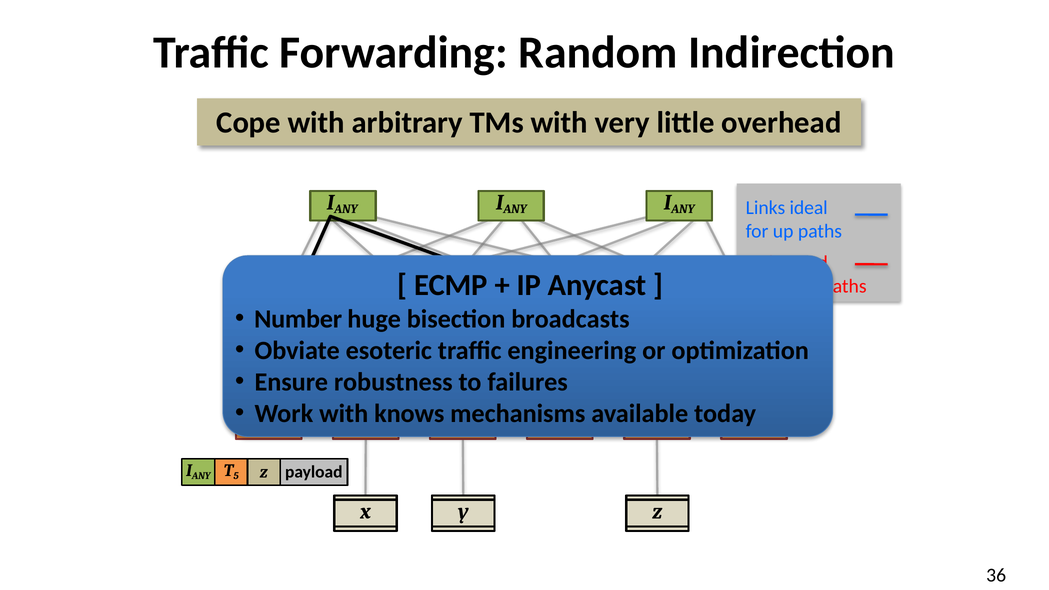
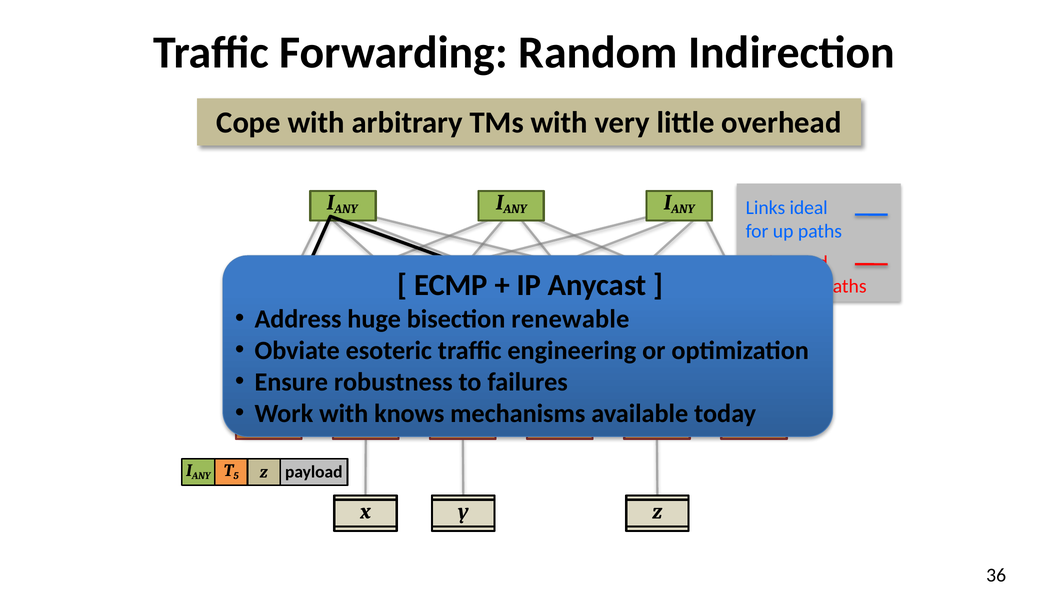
Number: Number -> Address (298, 319)
broadcasts: broadcasts -> renewable (570, 319)
